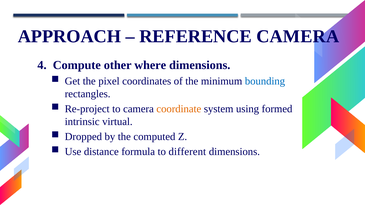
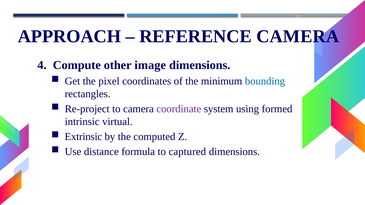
where: where -> image (150, 65)
coordinate colour: orange -> purple (179, 109)
Dropped: Dropped -> Extrinsic (83, 137)
different: different -> captured (187, 152)
